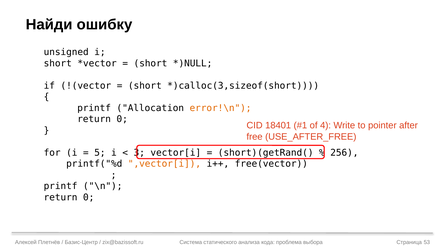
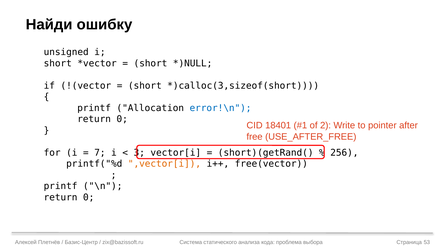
error!\n colour: orange -> blue (221, 108)
4: 4 -> 2 (326, 126)
5: 5 -> 7 (100, 153)
